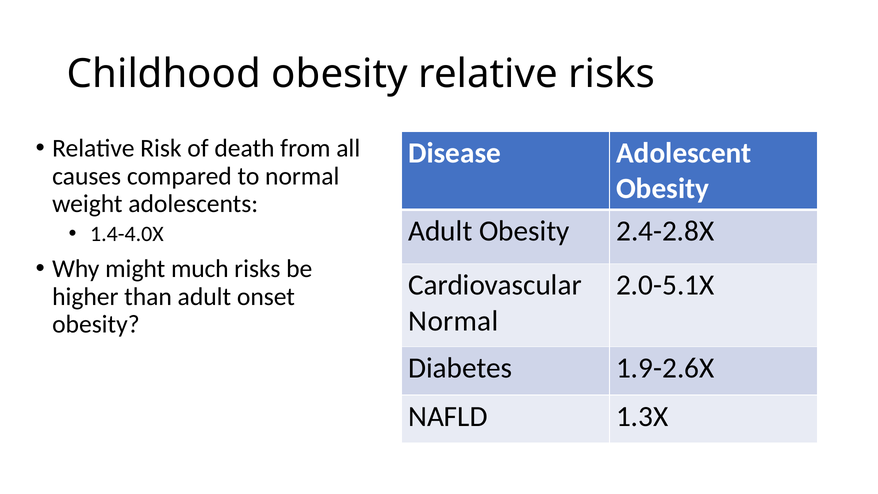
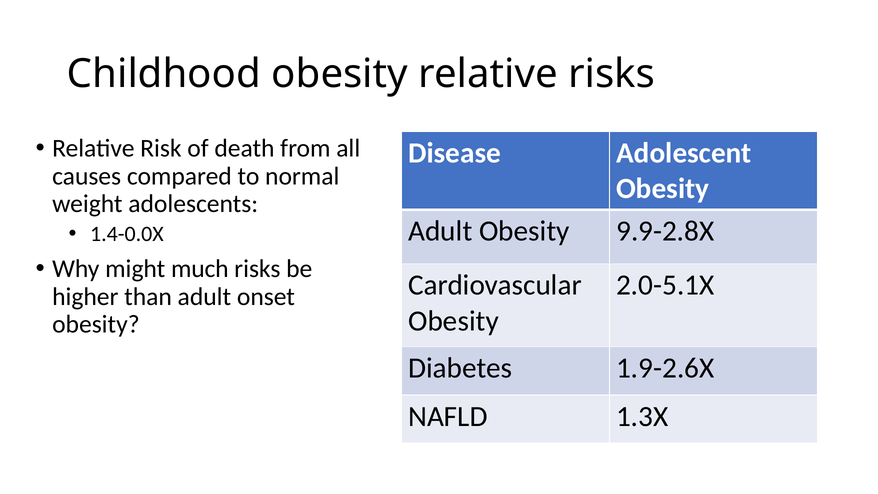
2.4-2.8X: 2.4-2.8X -> 9.9-2.8X (665, 231)
1.4-4.0X: 1.4-4.0X -> 1.4-0.0X (127, 234)
Normal: Normal -> Obesity (454, 321)
